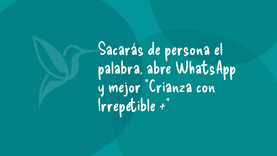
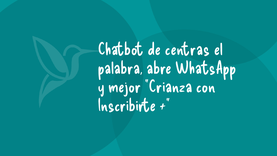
Sacarás: Sacarás -> Chatbot (121, 49)
persona: persona -> centras (187, 49)
Irrepetible: Irrepetible -> Inscribirte (127, 105)
